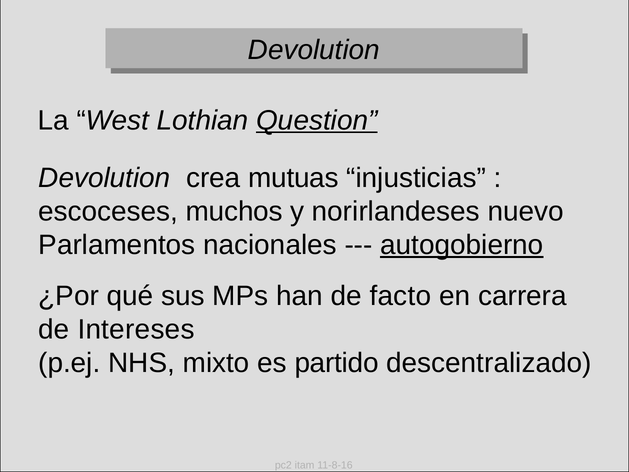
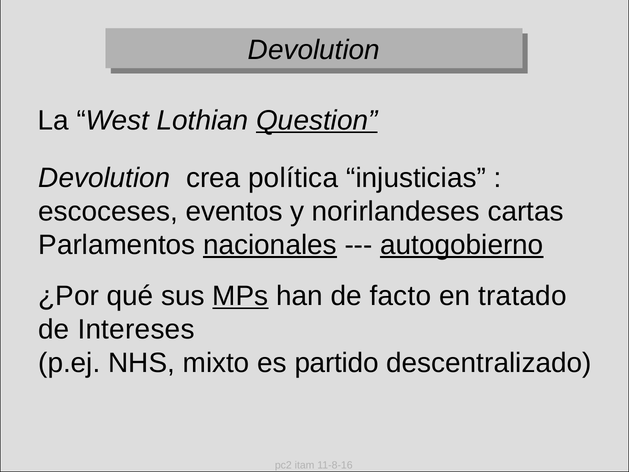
mutuas: mutuas -> política (293, 178)
muchos: muchos -> eventos (234, 211)
nuevo: nuevo -> cartas (526, 211)
nacionales underline: none -> present (270, 245)
MPs underline: none -> present (240, 296)
carrera: carrera -> tratado (522, 296)
